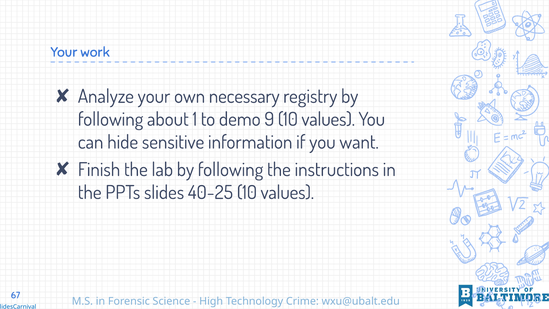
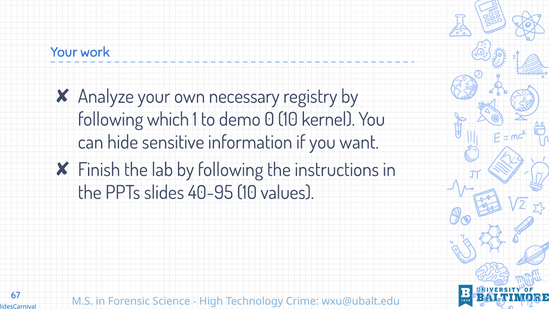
about: about -> which (168, 119)
9: 9 -> 0 (269, 119)
values: values -> kernel (328, 119)
40-25: 40-25 -> 40-95 (210, 193)
